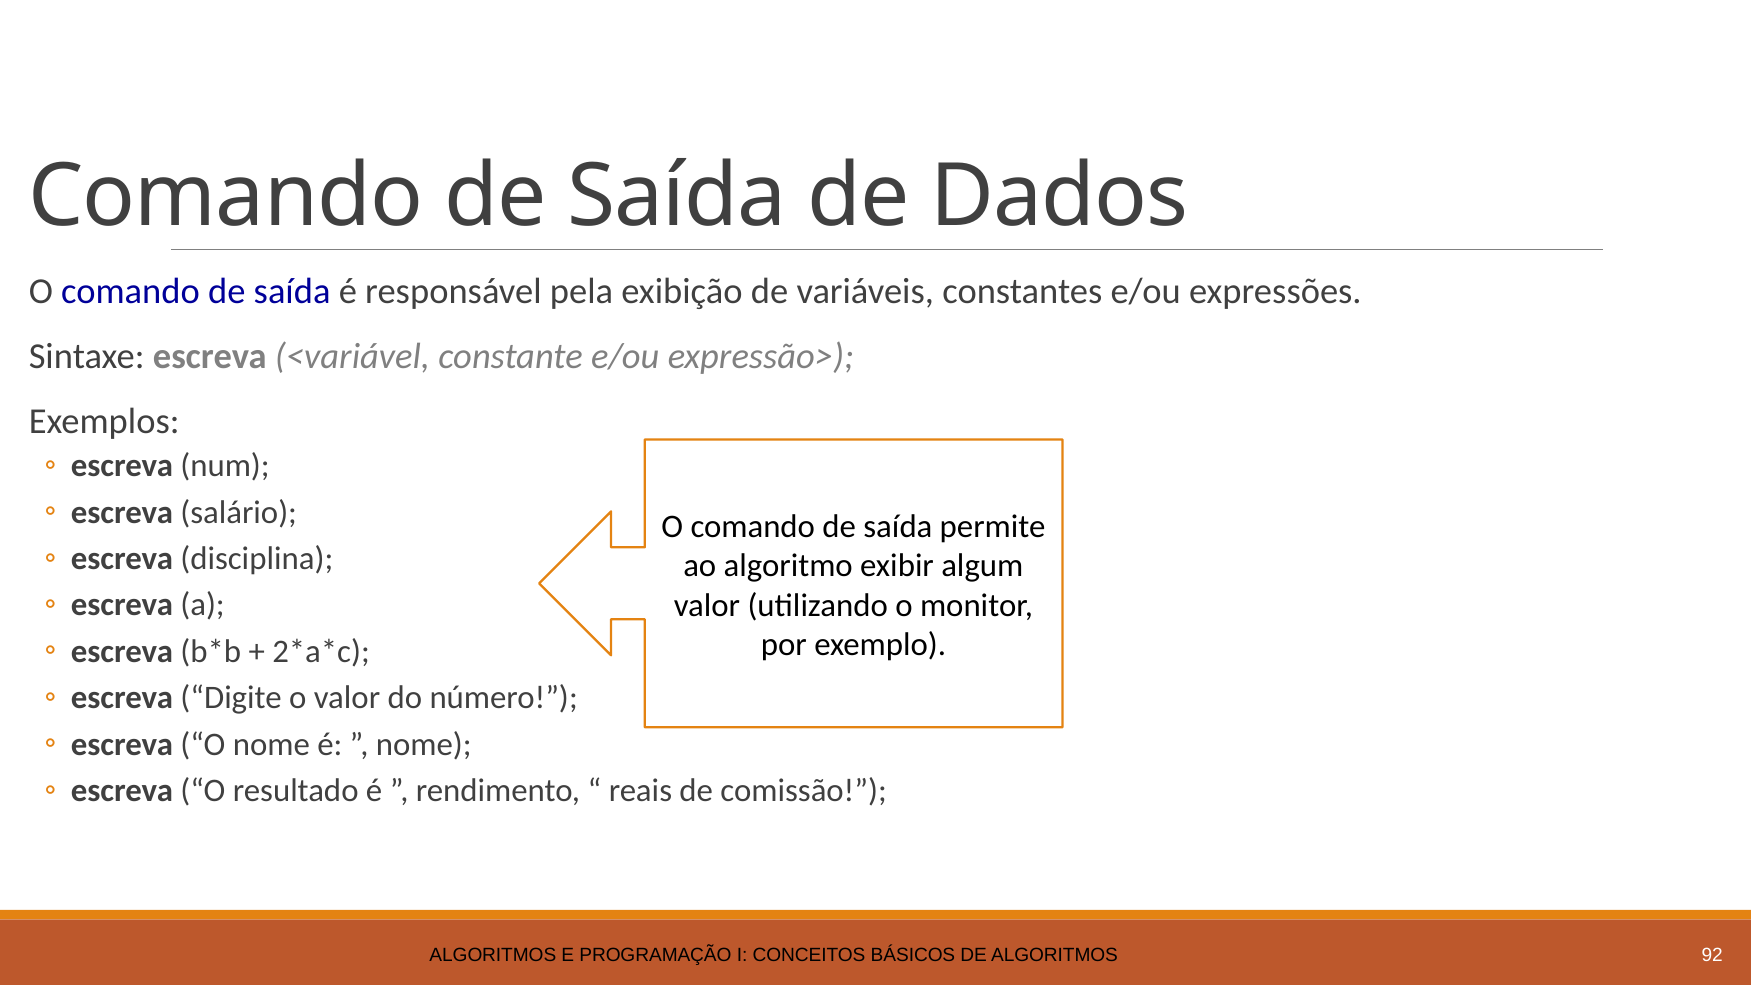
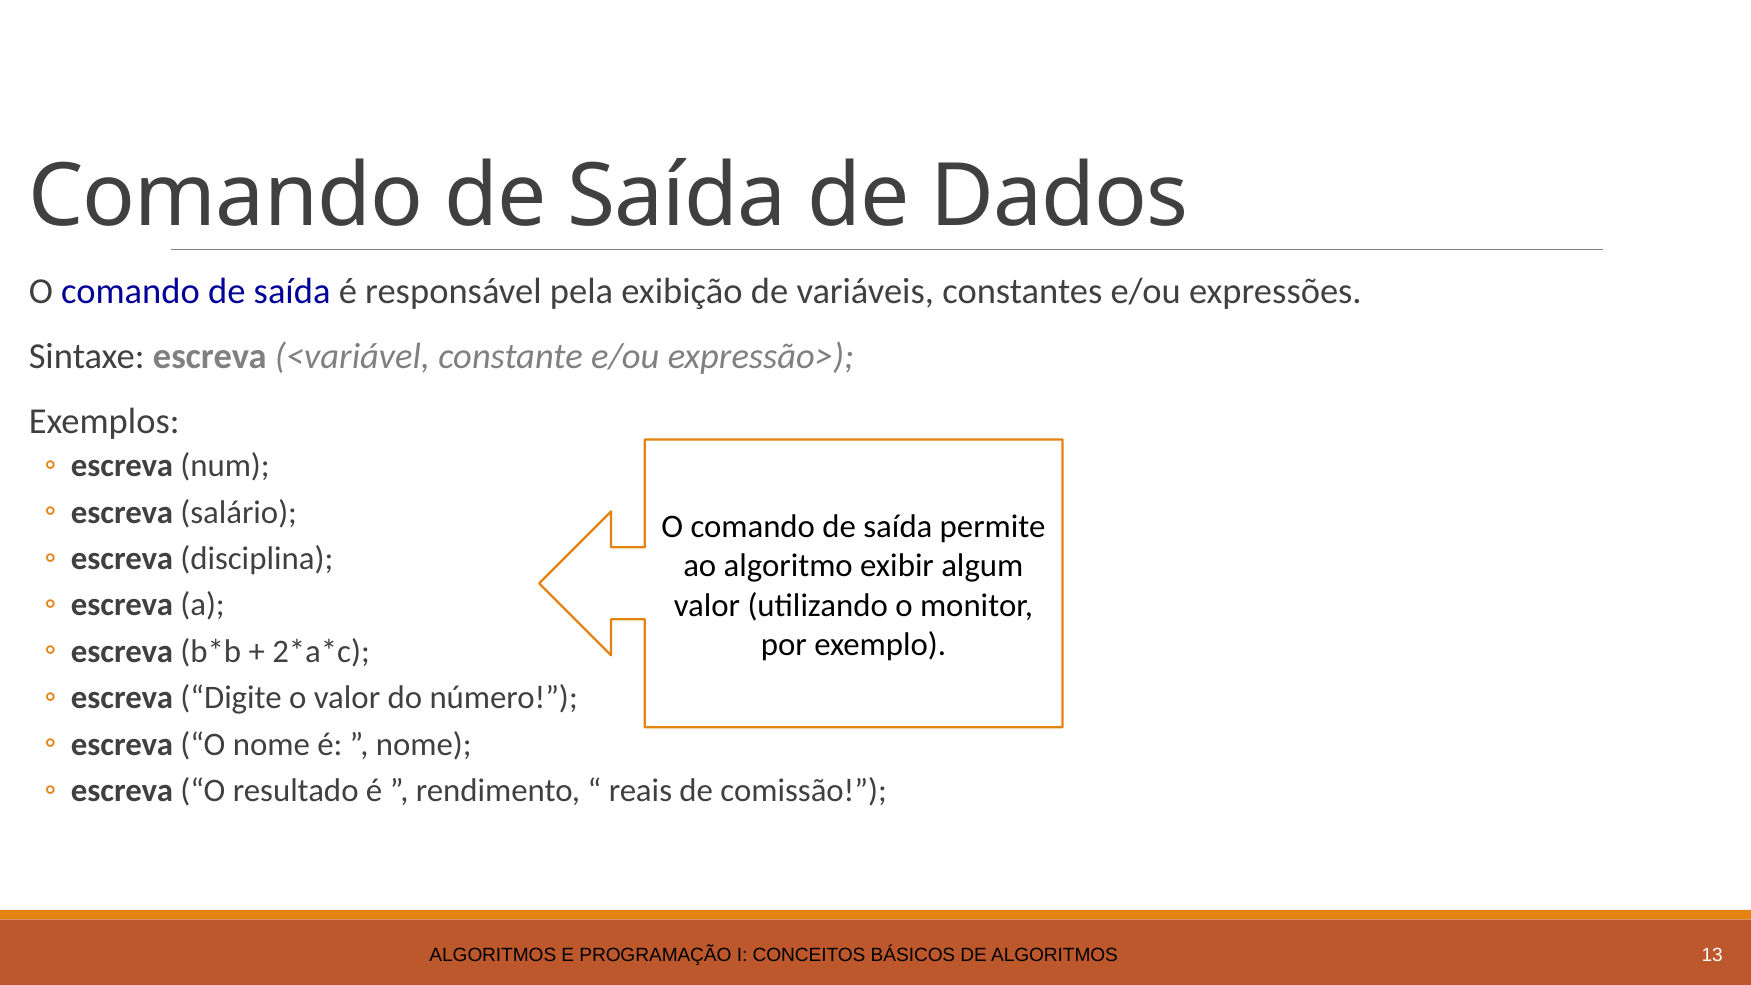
92: 92 -> 13 (1712, 955)
